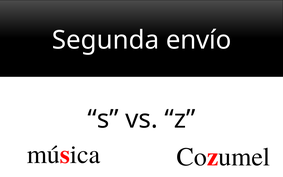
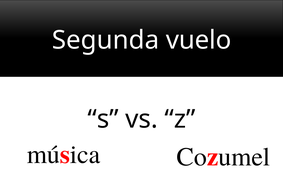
envío: envío -> vuelo (199, 40)
